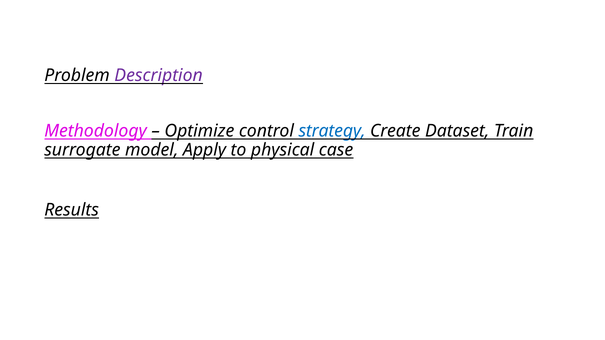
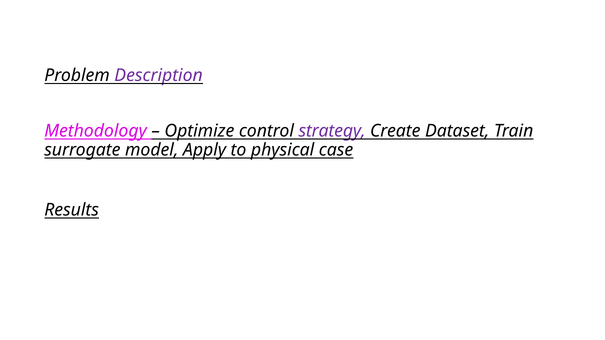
strategy colour: blue -> purple (332, 131)
